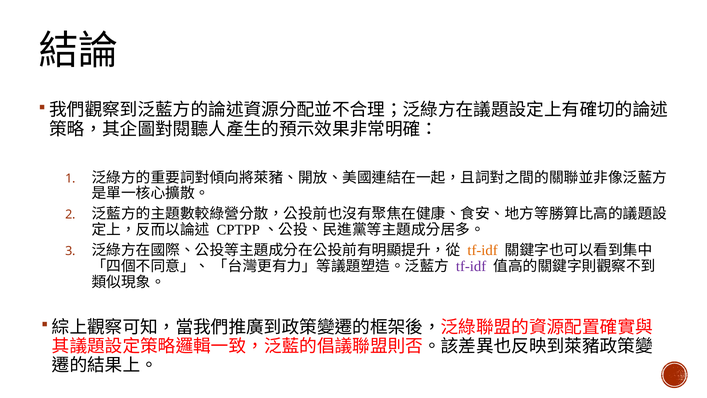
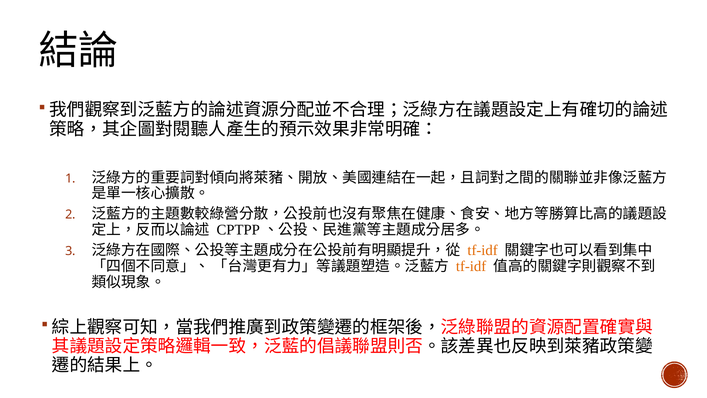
tf-idf colour: purple -> orange (471, 266)
